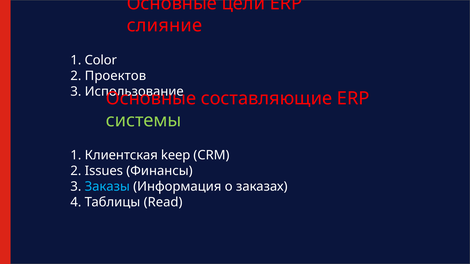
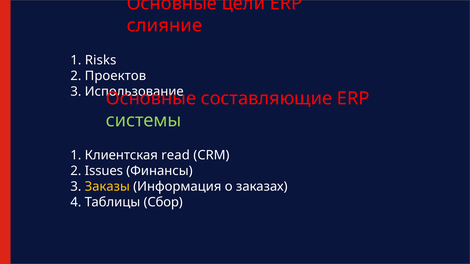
Color: Color -> Risks (101, 60)
keep: keep -> read (176, 155)
Заказы colour: light blue -> yellow (107, 187)
Read: Read -> Сбор (163, 202)
